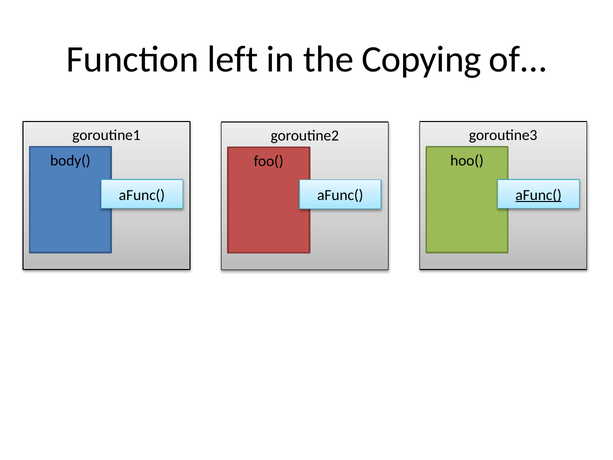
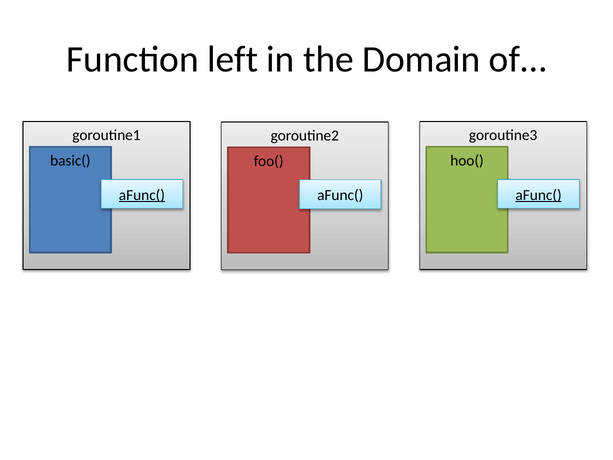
Copying: Copying -> Domain (421, 59)
body(: body( -> basic( (70, 161)
aFunc( underline: none -> present (142, 195)
